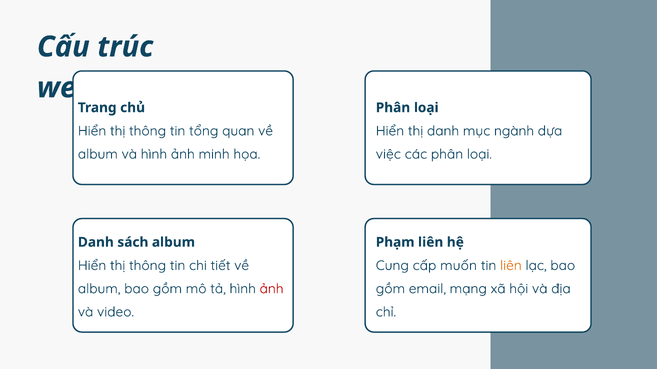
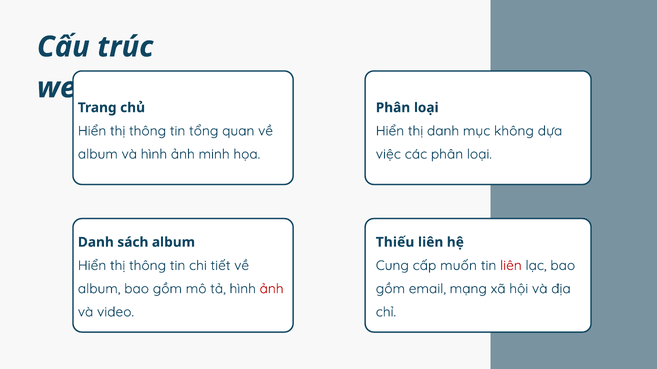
ngành: ngành -> không (514, 131)
Phạm: Phạm -> Thiếu (395, 243)
liên colour: orange -> red (511, 266)
